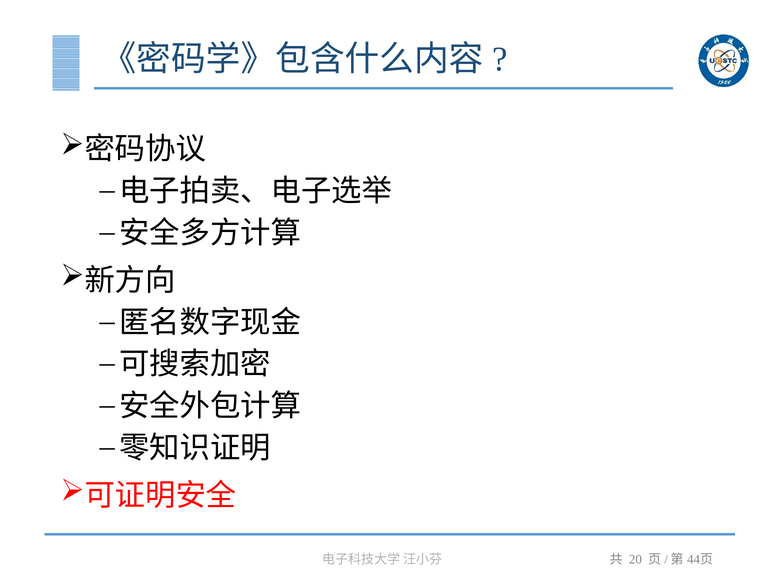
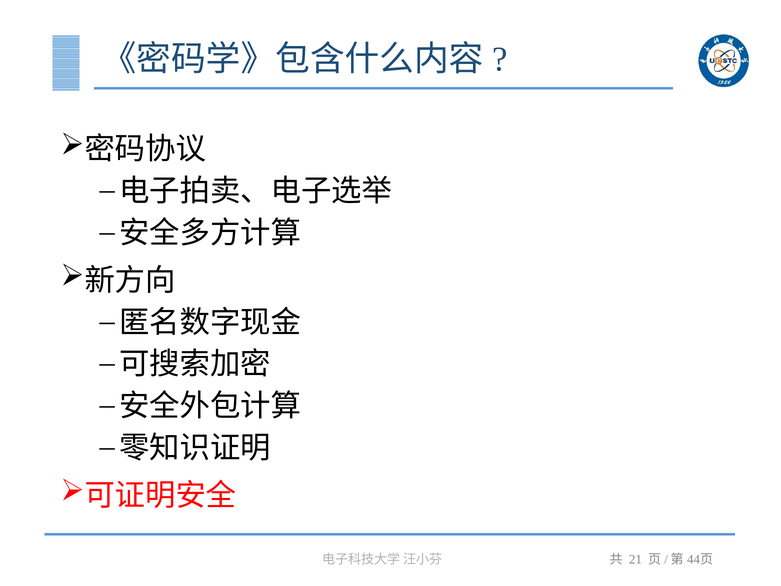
20: 20 -> 21 (635, 559)
